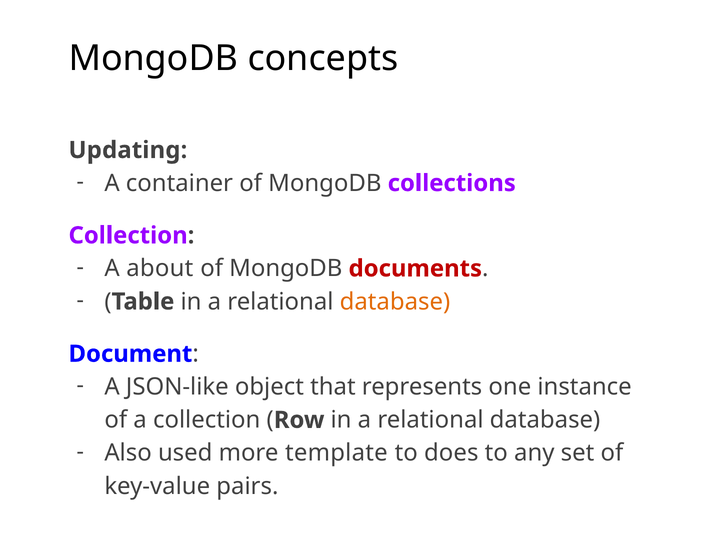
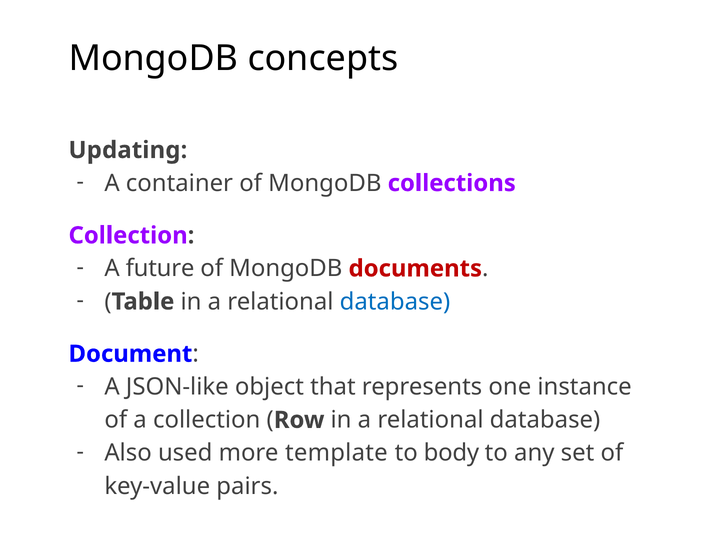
about: about -> future (160, 268)
database colour: orange -> blue (395, 301)
does: does -> body (451, 453)
